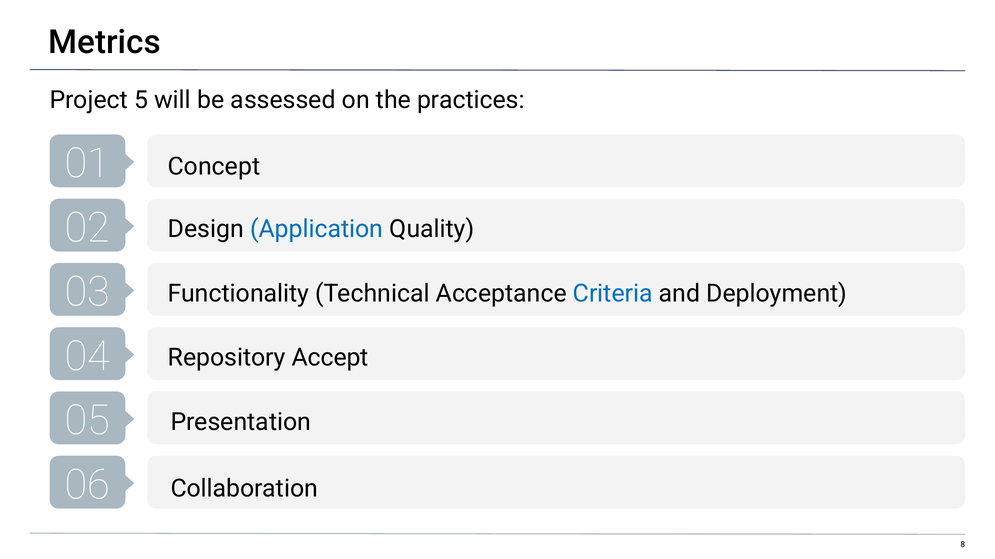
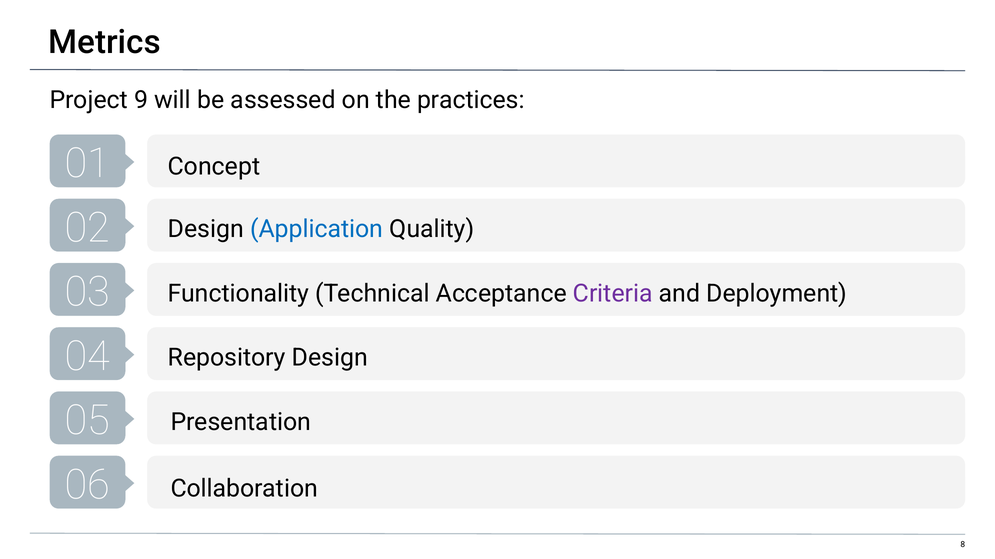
5: 5 -> 9 (141, 100)
Criteria colour: blue -> purple (613, 294)
Repository Accept: Accept -> Design (330, 358)
